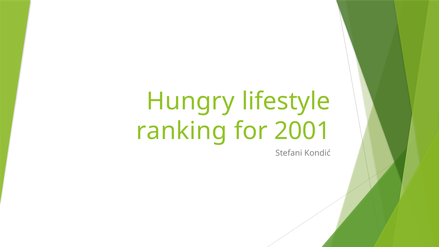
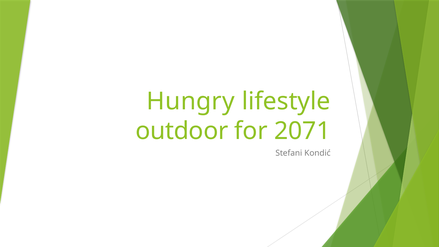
ranking: ranking -> outdoor (182, 131)
2001: 2001 -> 2071 (302, 131)
